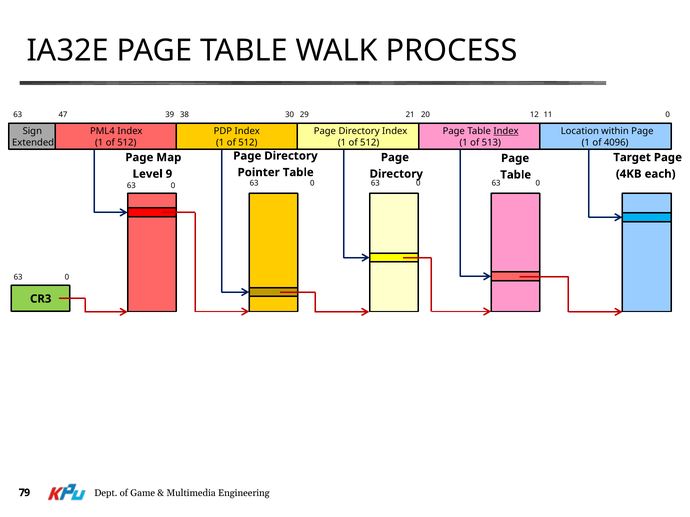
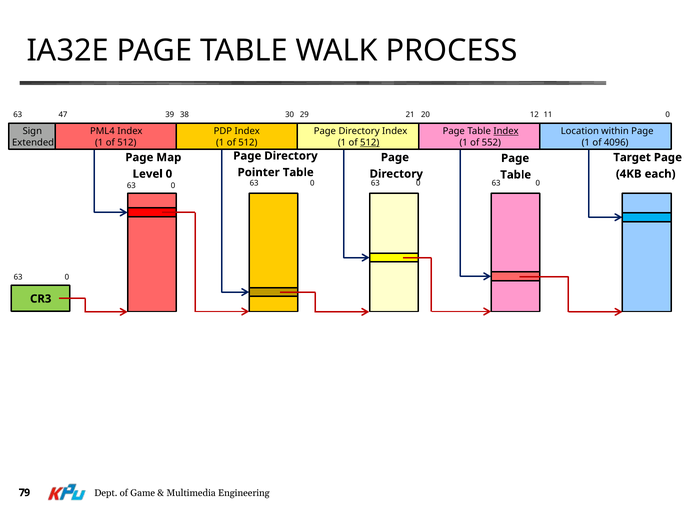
512 underline: none -> present (370, 143)
513: 513 -> 552 (491, 143)
Level 9: 9 -> 0 (169, 174)
